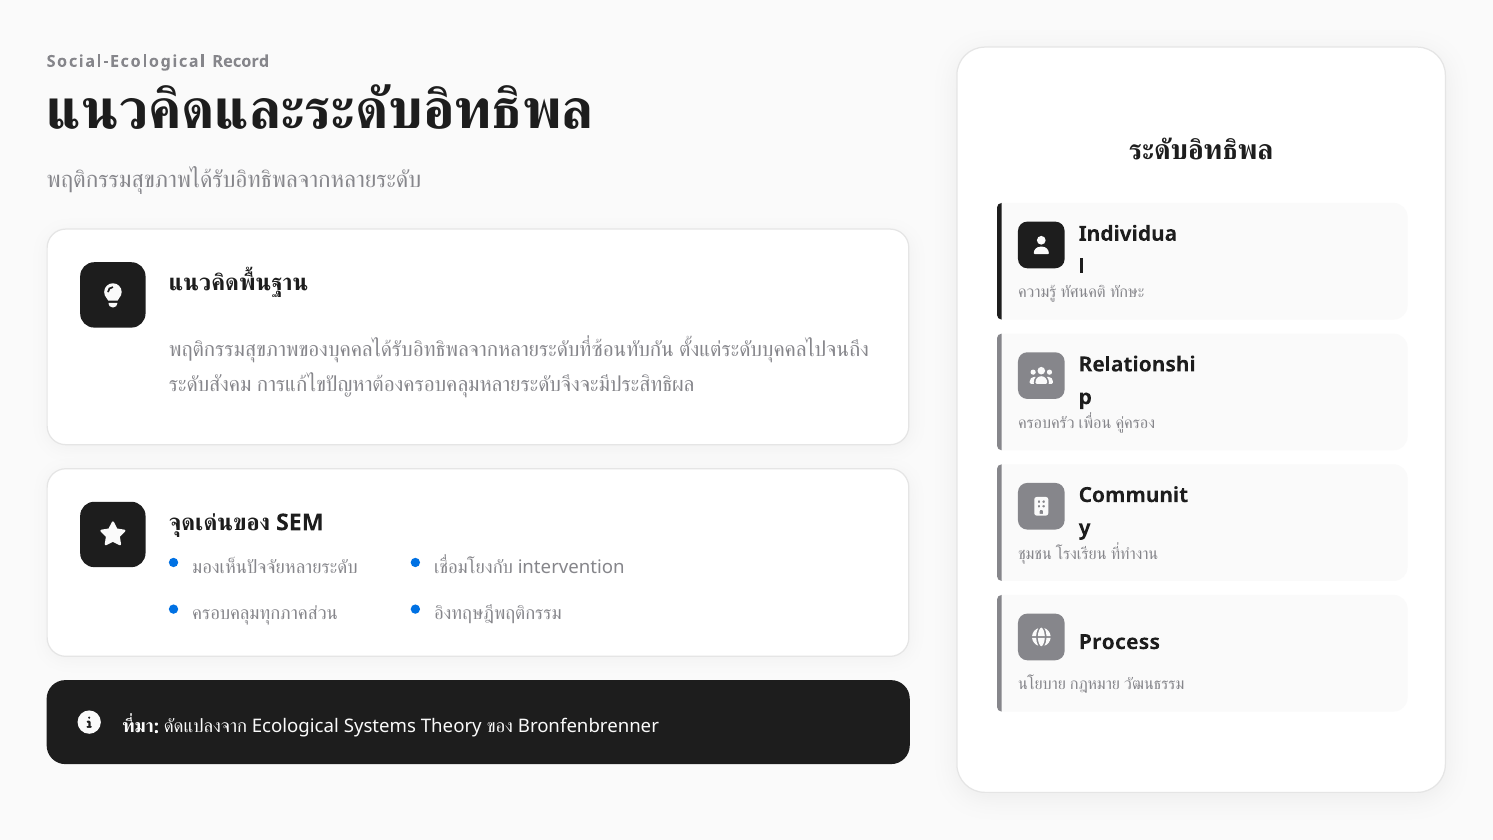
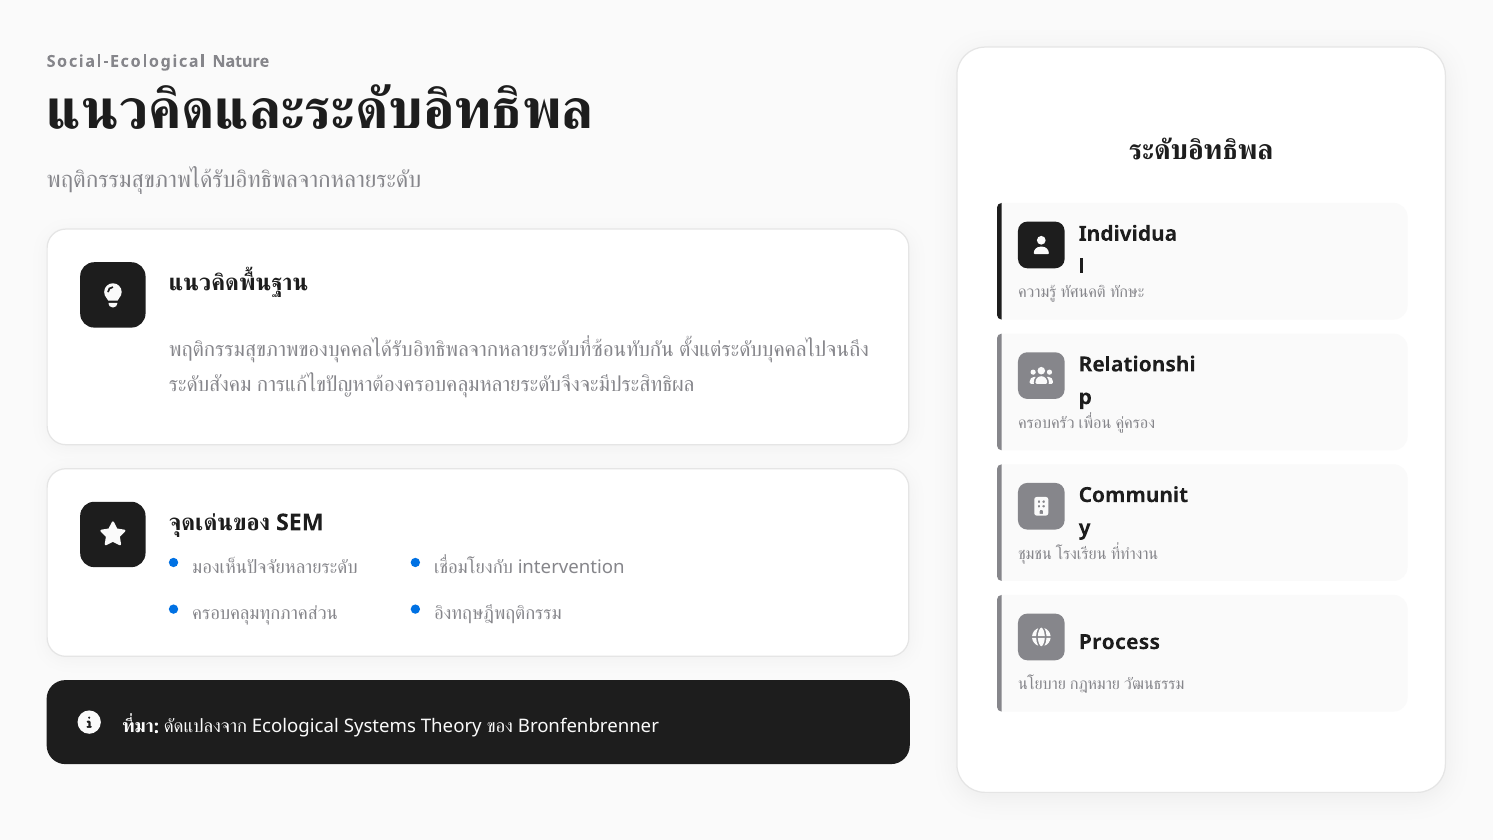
Record: Record -> Nature (241, 61)
